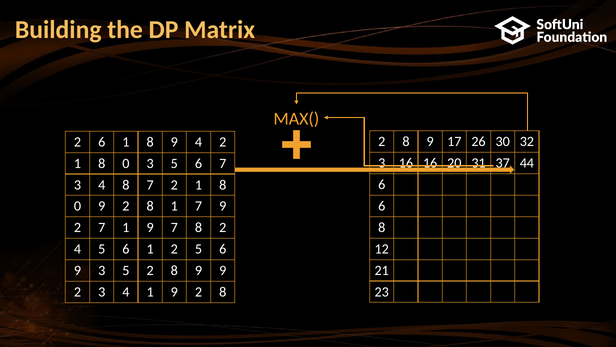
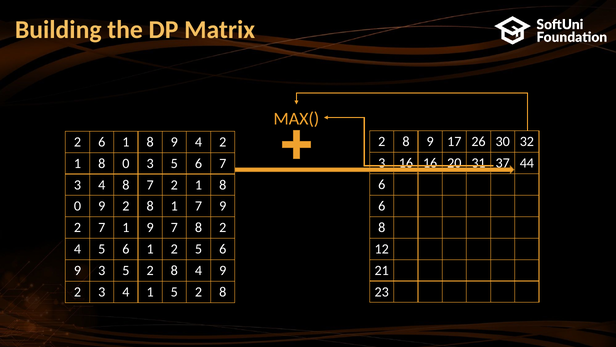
5 2 8 9: 9 -> 4 (199, 270)
4 1 9: 9 -> 5 (174, 292)
